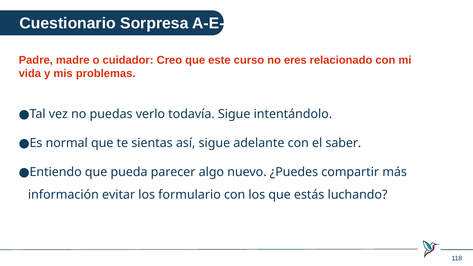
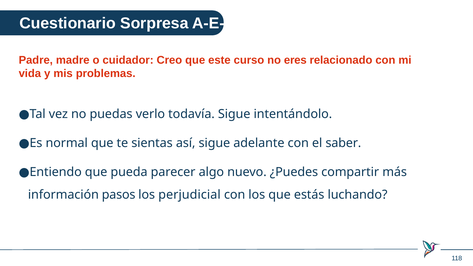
evitar: evitar -> pasos (119, 195)
formulario: formulario -> perjudicial (189, 195)
